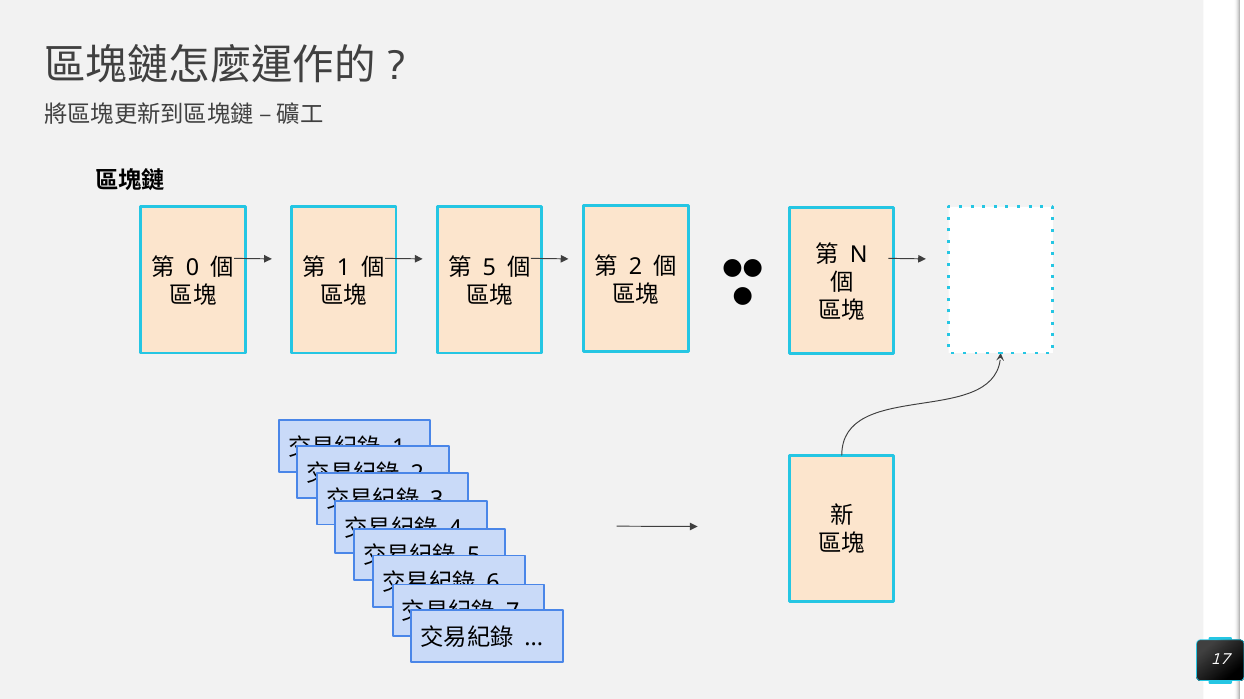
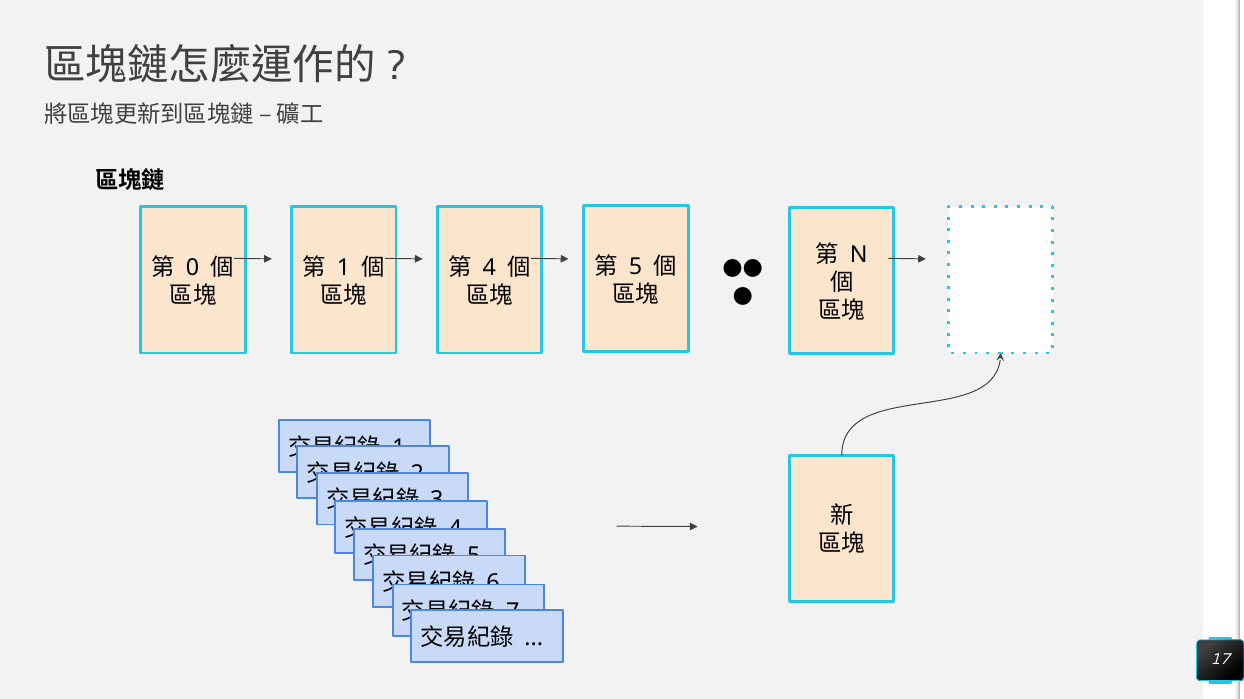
2: 2 -> 5 (636, 267)
5: 5 -> 4 (489, 268)
